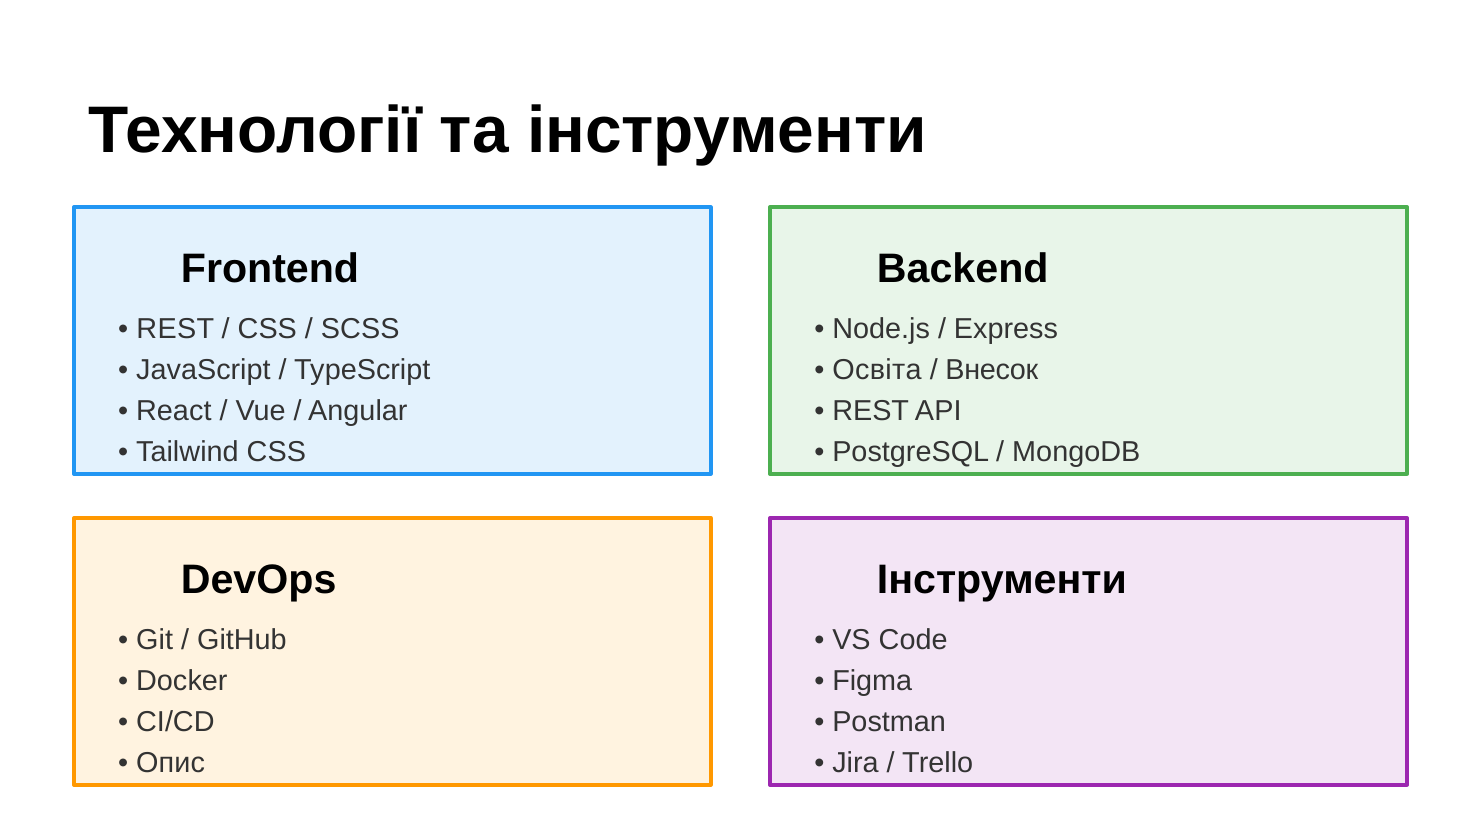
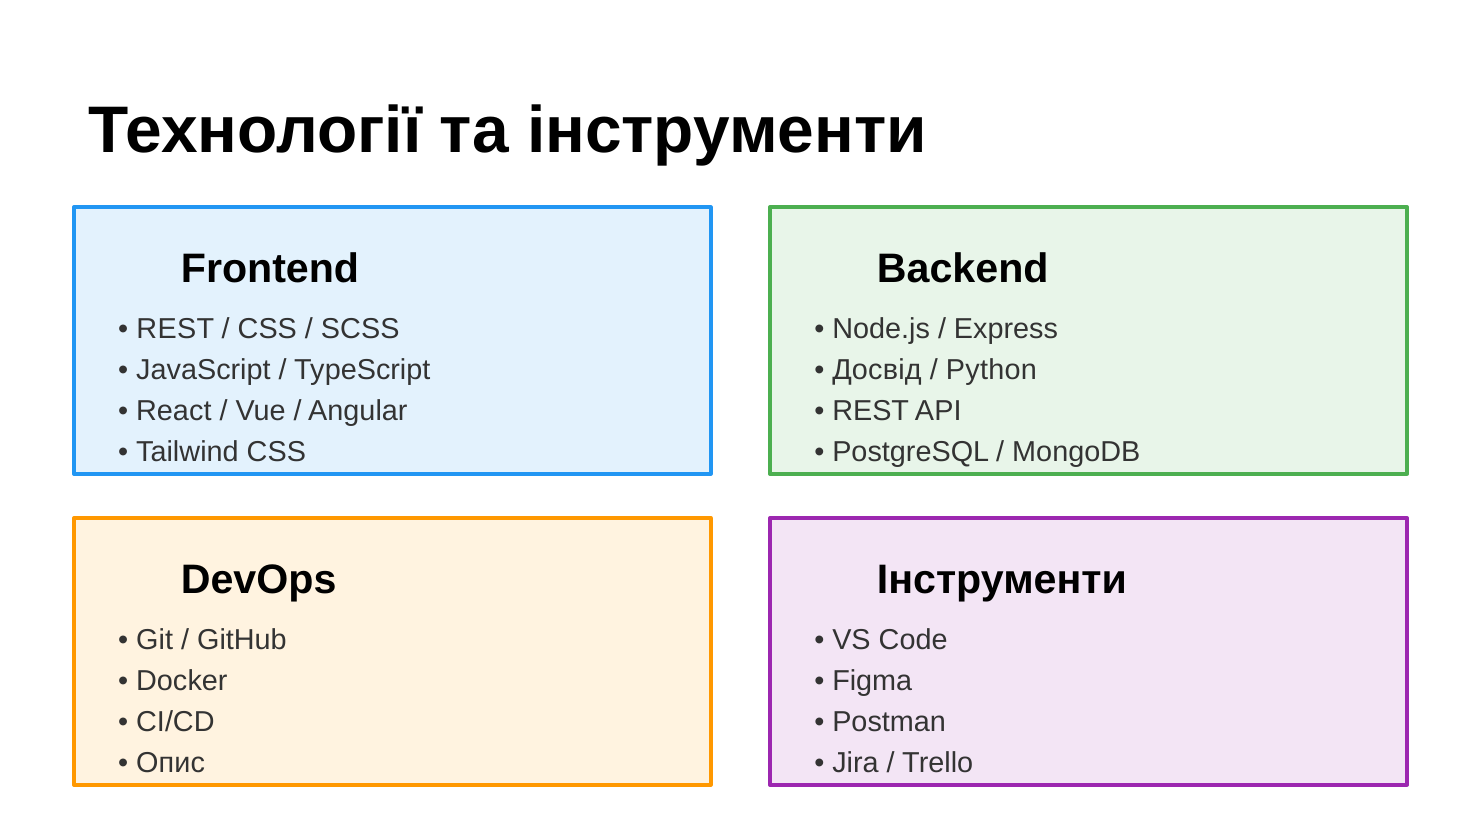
Освіта: Освіта -> Досвід (877, 370)
Внесок: Внесок -> Python (991, 370)
